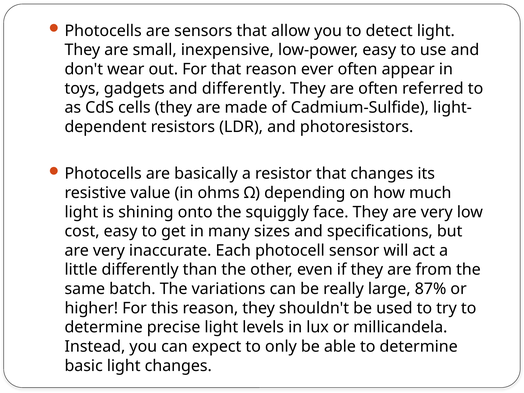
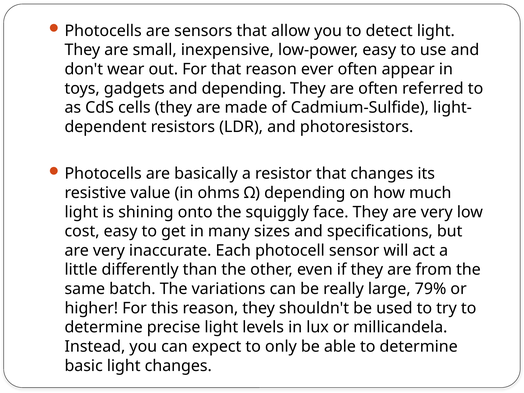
and differently: differently -> depending (244, 88)
87%: 87% -> 79% (431, 289)
